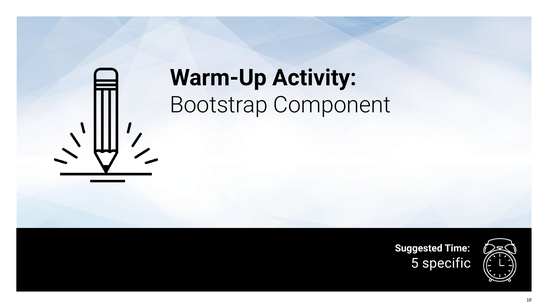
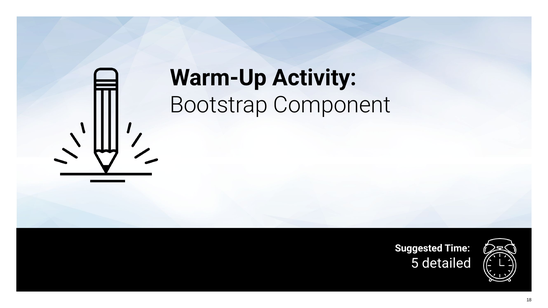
specific: specific -> detailed (447, 264)
